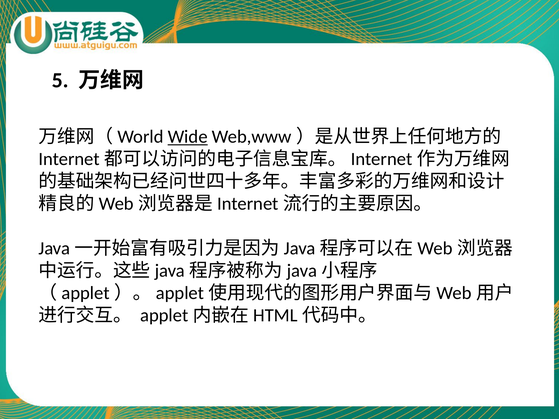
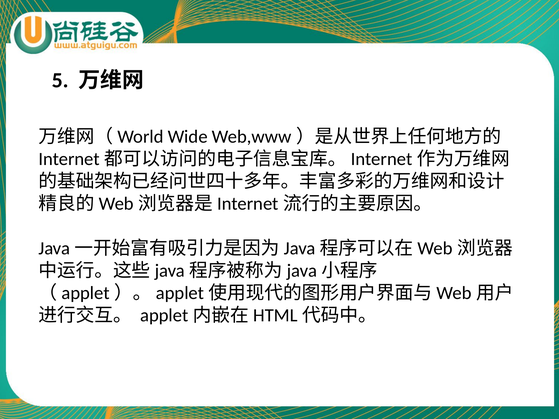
Wide underline: present -> none (188, 137)
